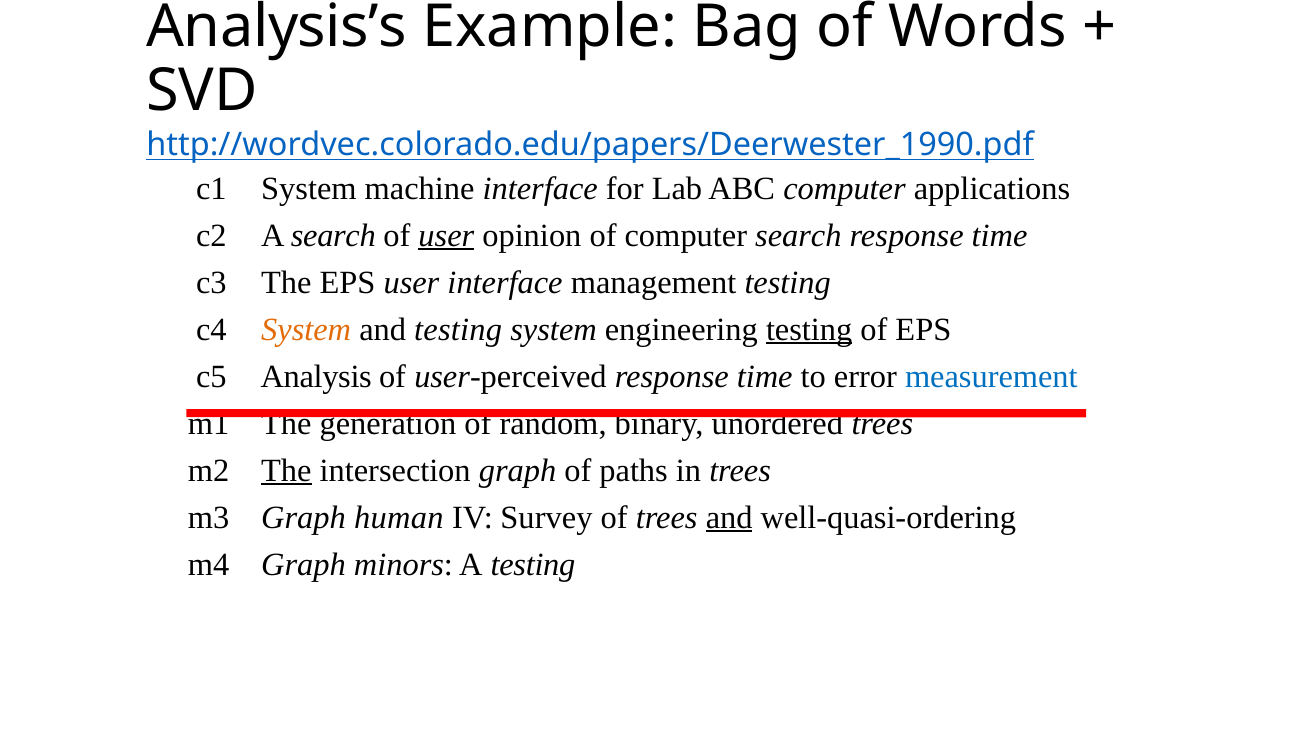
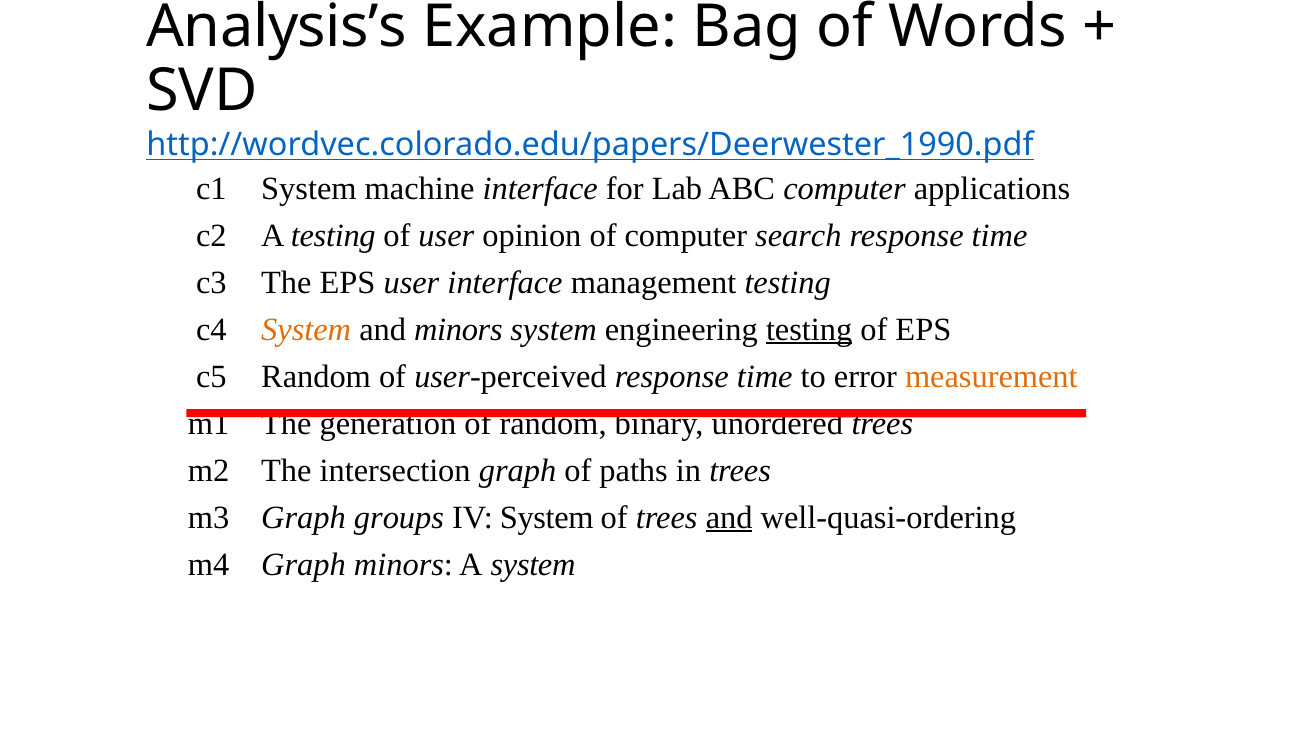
A search: search -> testing (333, 236)
user underline: present -> none (446, 236)
and testing: testing -> minors (458, 330)
c5 Analysis: Analysis -> Random (316, 377)
measurement colour: blue -> orange (991, 377)
The underline: present -> none (286, 471)
human: human -> groups (399, 518)
IV Survey: Survey -> System (547, 518)
A testing: testing -> system (533, 565)
